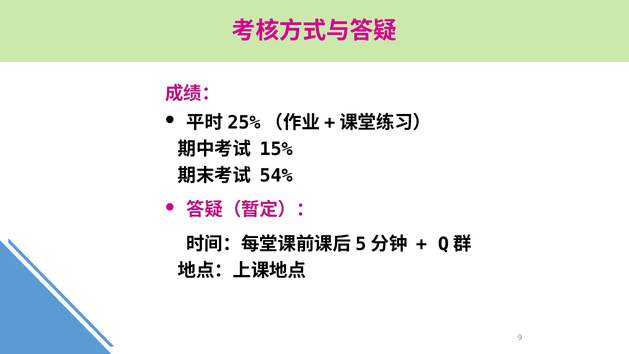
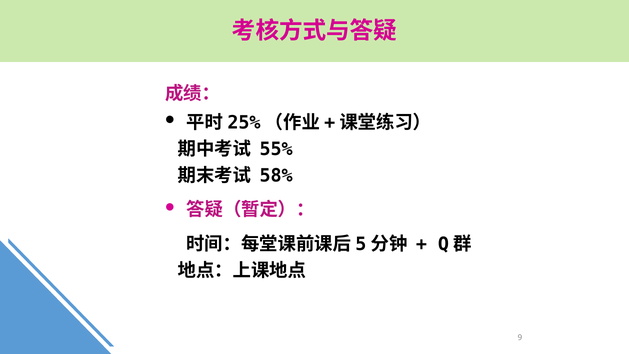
15%: 15% -> 55% (276, 149)
54%: 54% -> 58% (276, 175)
